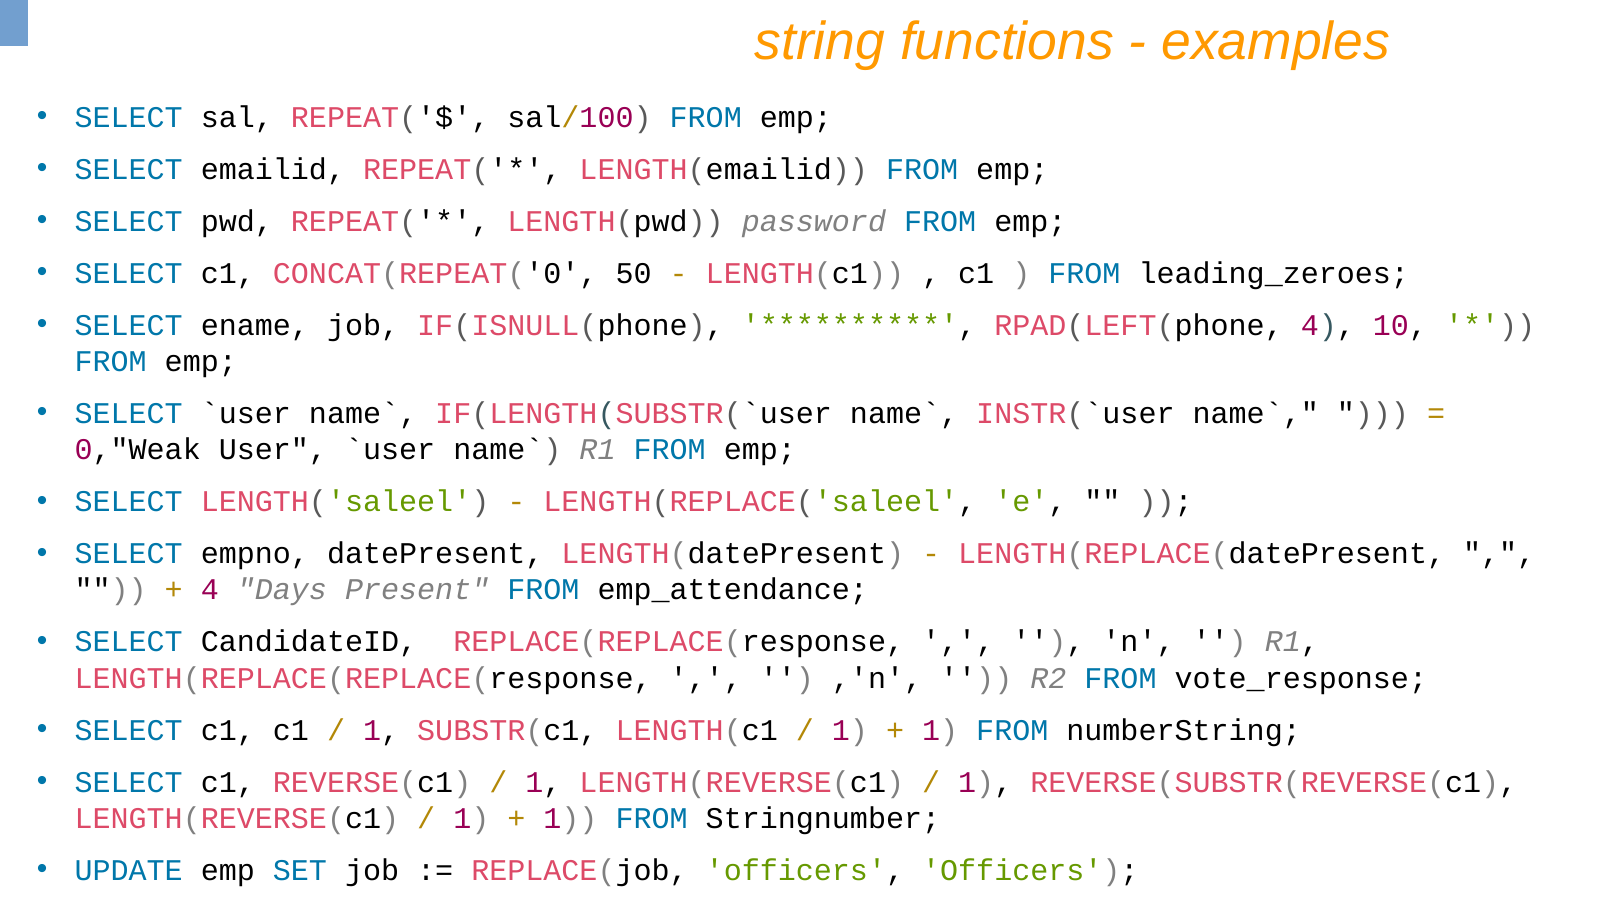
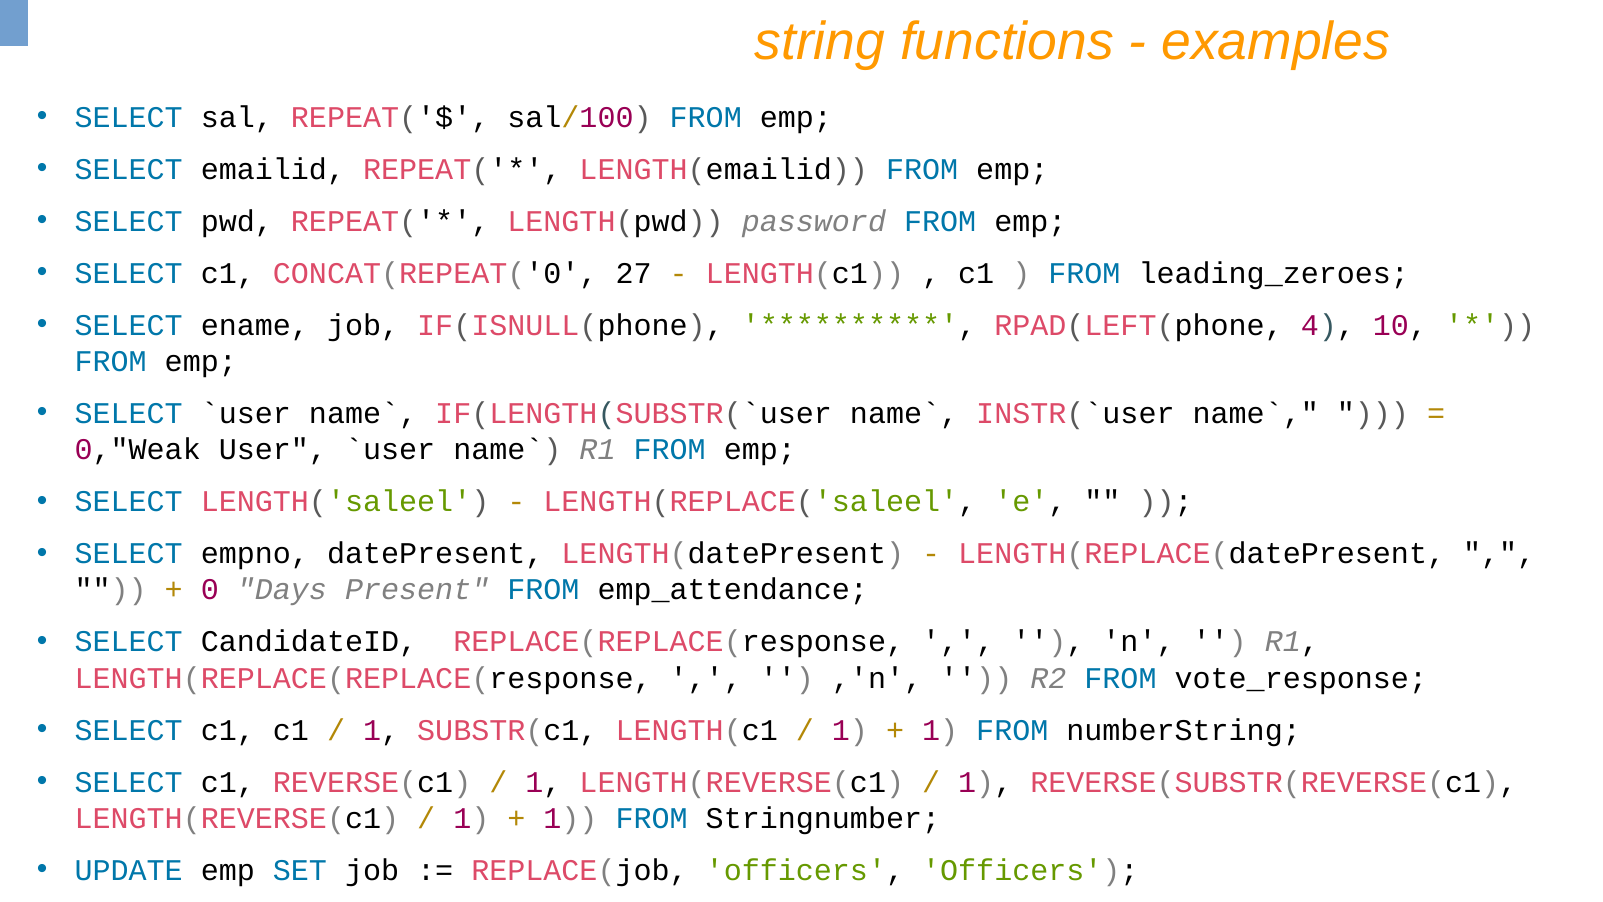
50: 50 -> 27 (634, 273)
4: 4 -> 0 (210, 590)
